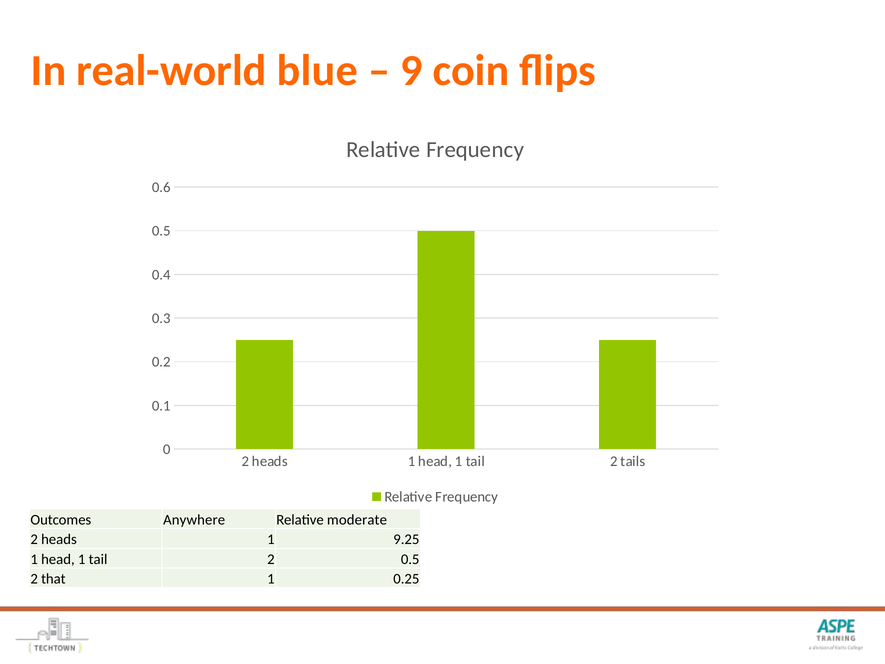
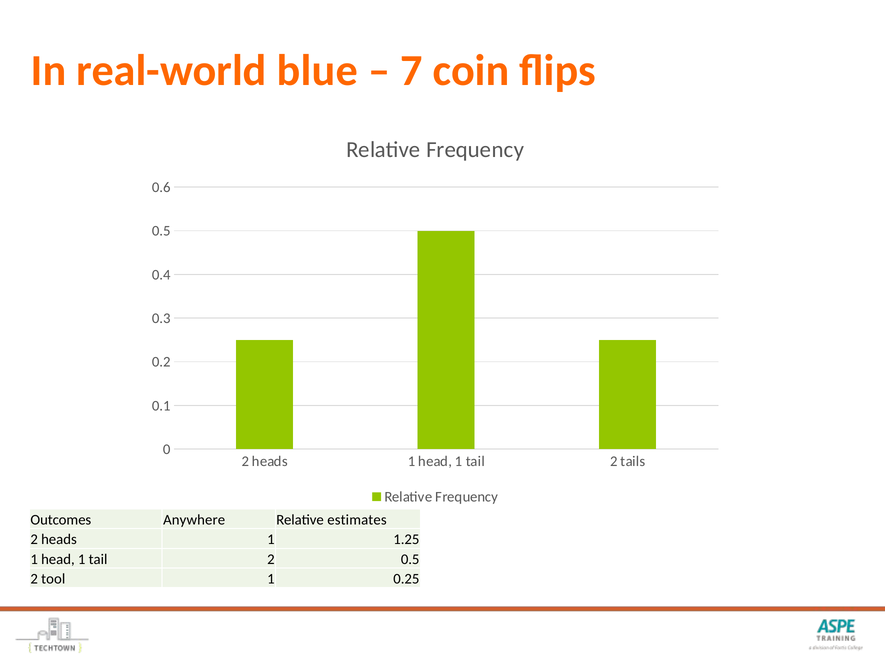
9: 9 -> 7 (412, 71)
moderate: moderate -> estimates (357, 520)
9.25: 9.25 -> 1.25 (406, 539)
that: that -> tool (53, 579)
